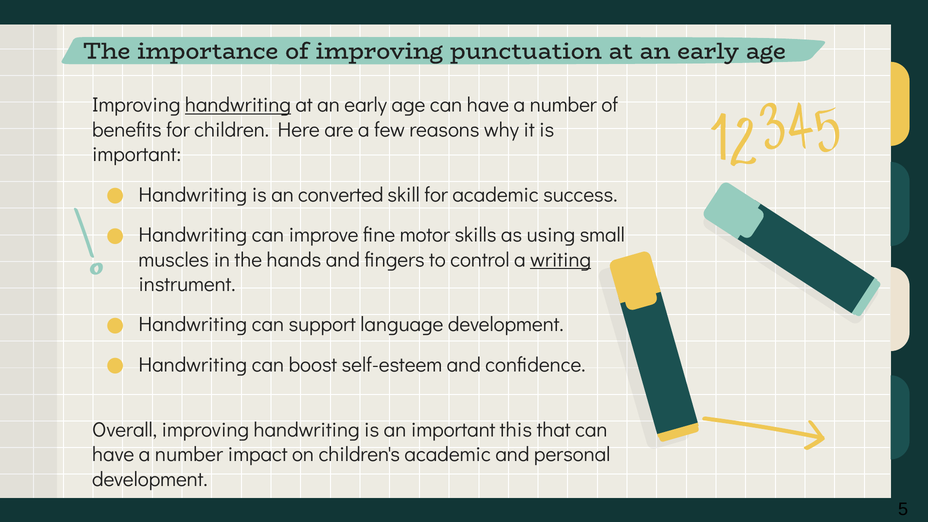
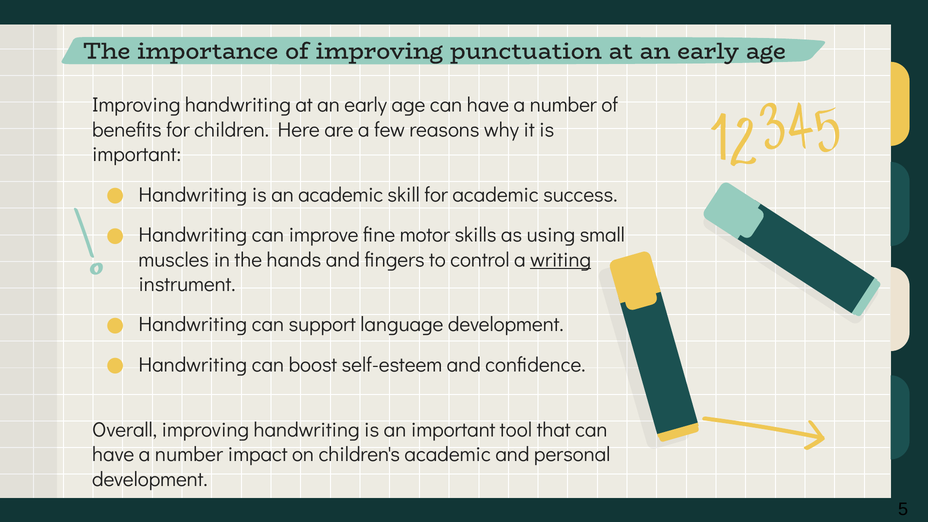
handwriting underline: present -> none (238, 105)
an converted: converted -> academic (341, 195)
this: this -> tool (516, 430)
